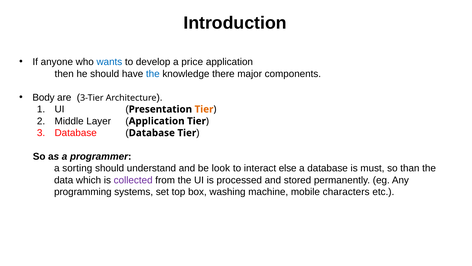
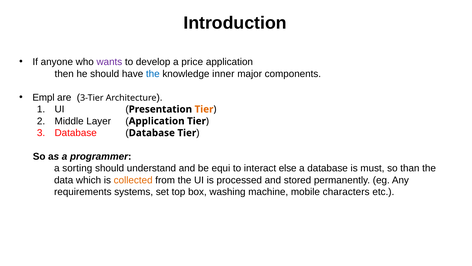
wants colour: blue -> purple (109, 62)
there: there -> inner (223, 74)
Body: Body -> Empl (43, 97)
look: look -> equi (221, 168)
collected colour: purple -> orange (133, 180)
programming: programming -> requirements (83, 192)
